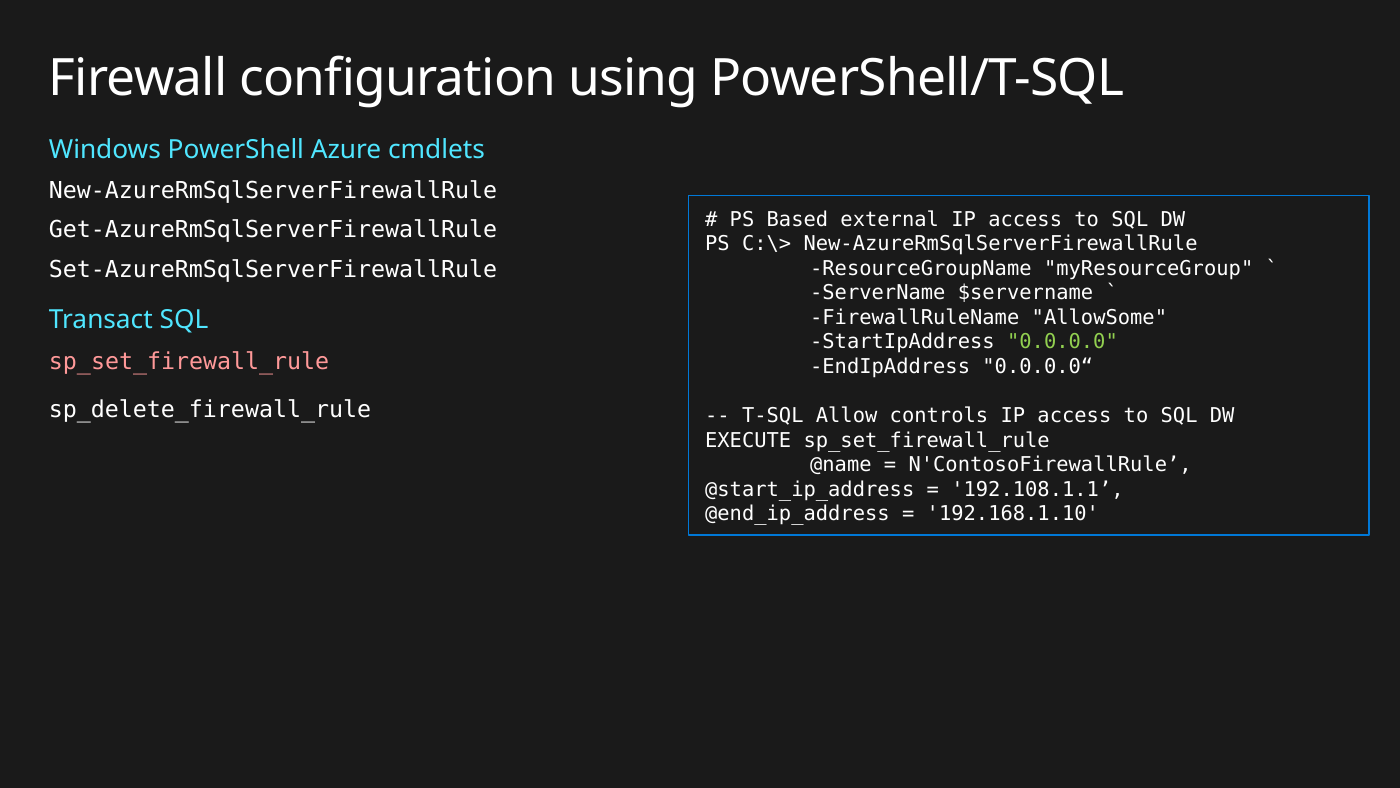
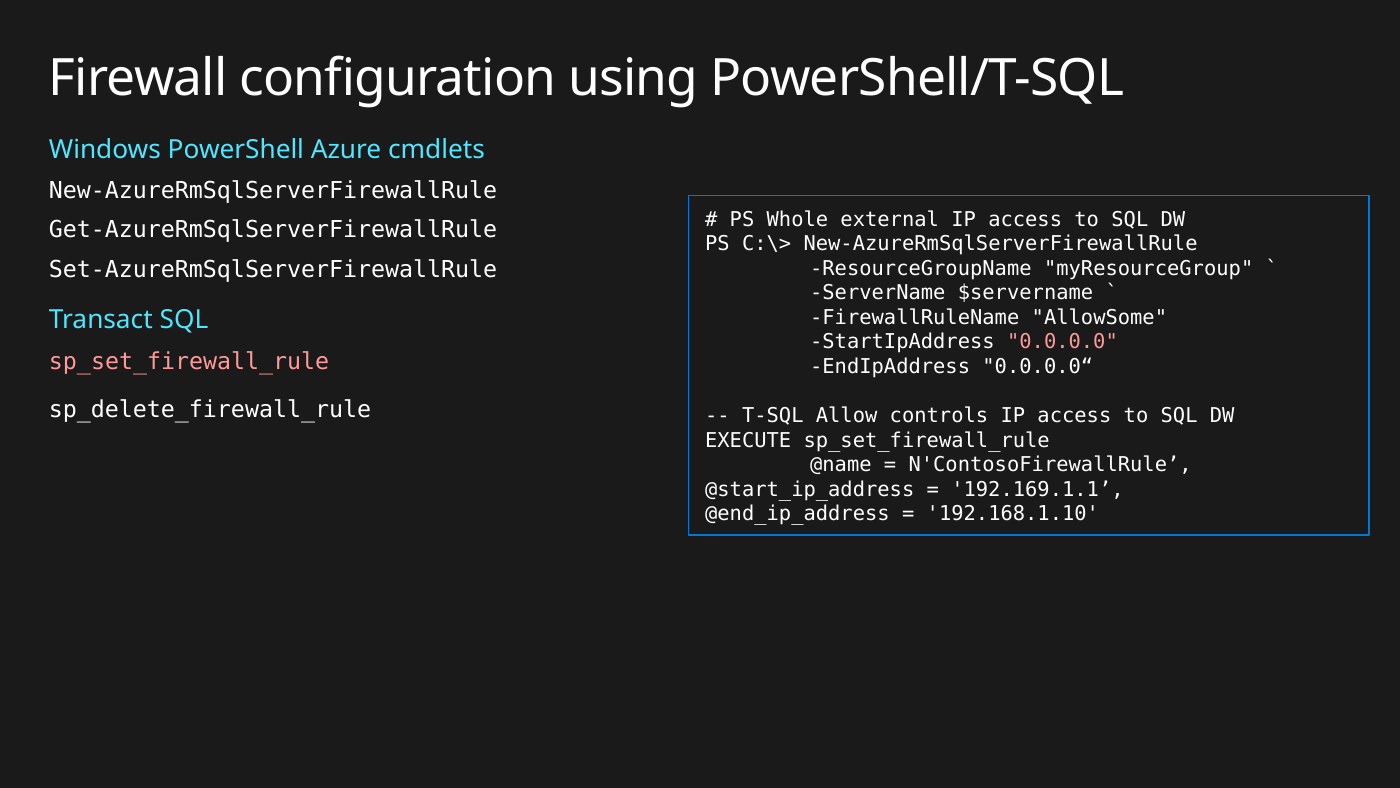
Based: Based -> Whole (797, 219)
0.0.0.0 colour: light green -> pink (1062, 342)
192.108.1.1: 192.108.1.1 -> 192.169.1.1 (1037, 489)
